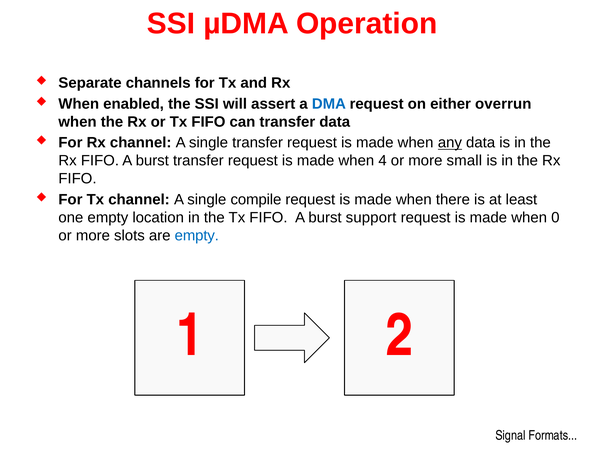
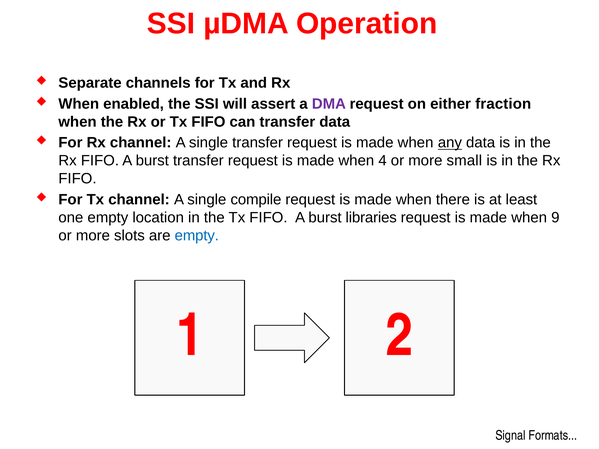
DMA colour: blue -> purple (329, 104)
overrun: overrun -> fraction (503, 104)
support: support -> libraries (371, 218)
0: 0 -> 9 (555, 218)
